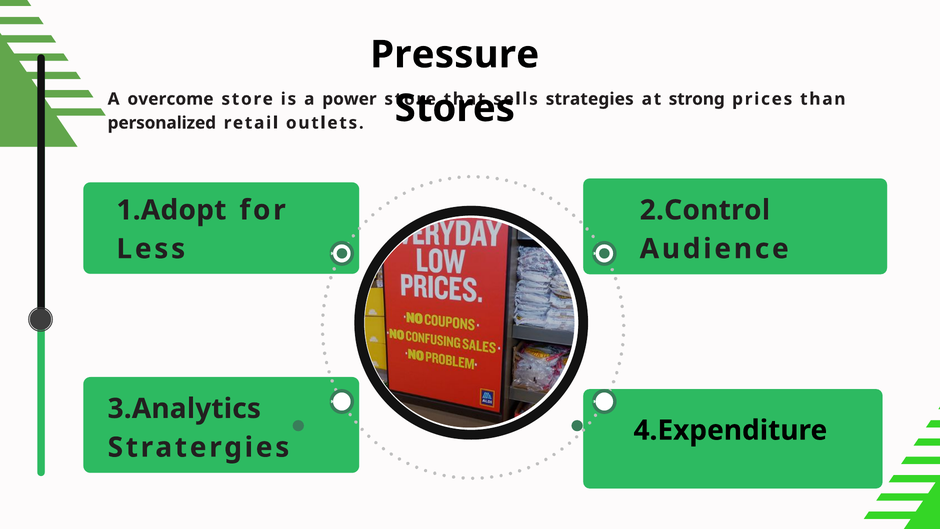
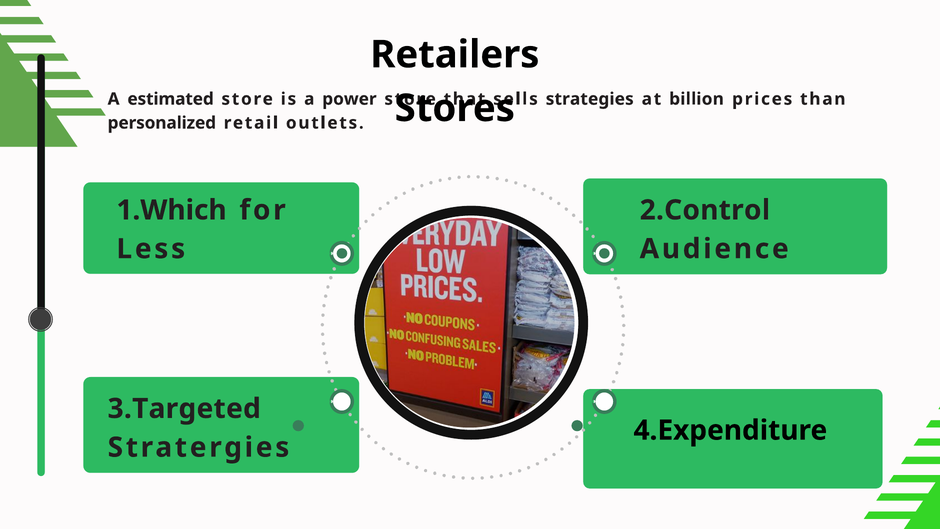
Pressure: Pressure -> Retailers (455, 55)
overcome: overcome -> estimated (171, 99)
strong: strong -> billion (697, 99)
1.Adopt: 1.Adopt -> 1.Which (172, 210)
3.Analytics: 3.Analytics -> 3.Targeted (184, 409)
